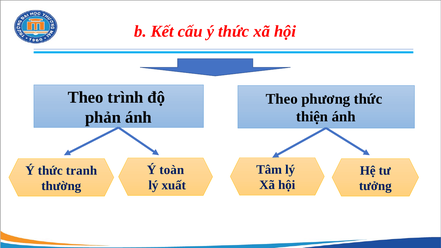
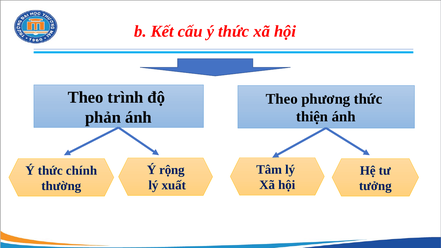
toàn: toàn -> rộng (172, 170)
tranh: tranh -> chính (81, 171)
